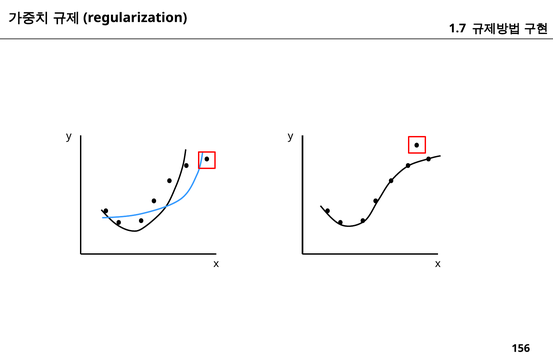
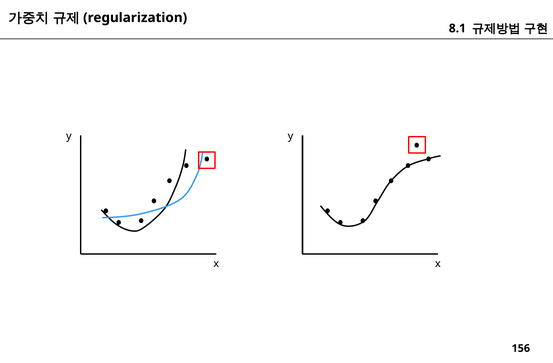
1.7: 1.7 -> 8.1 (457, 28)
